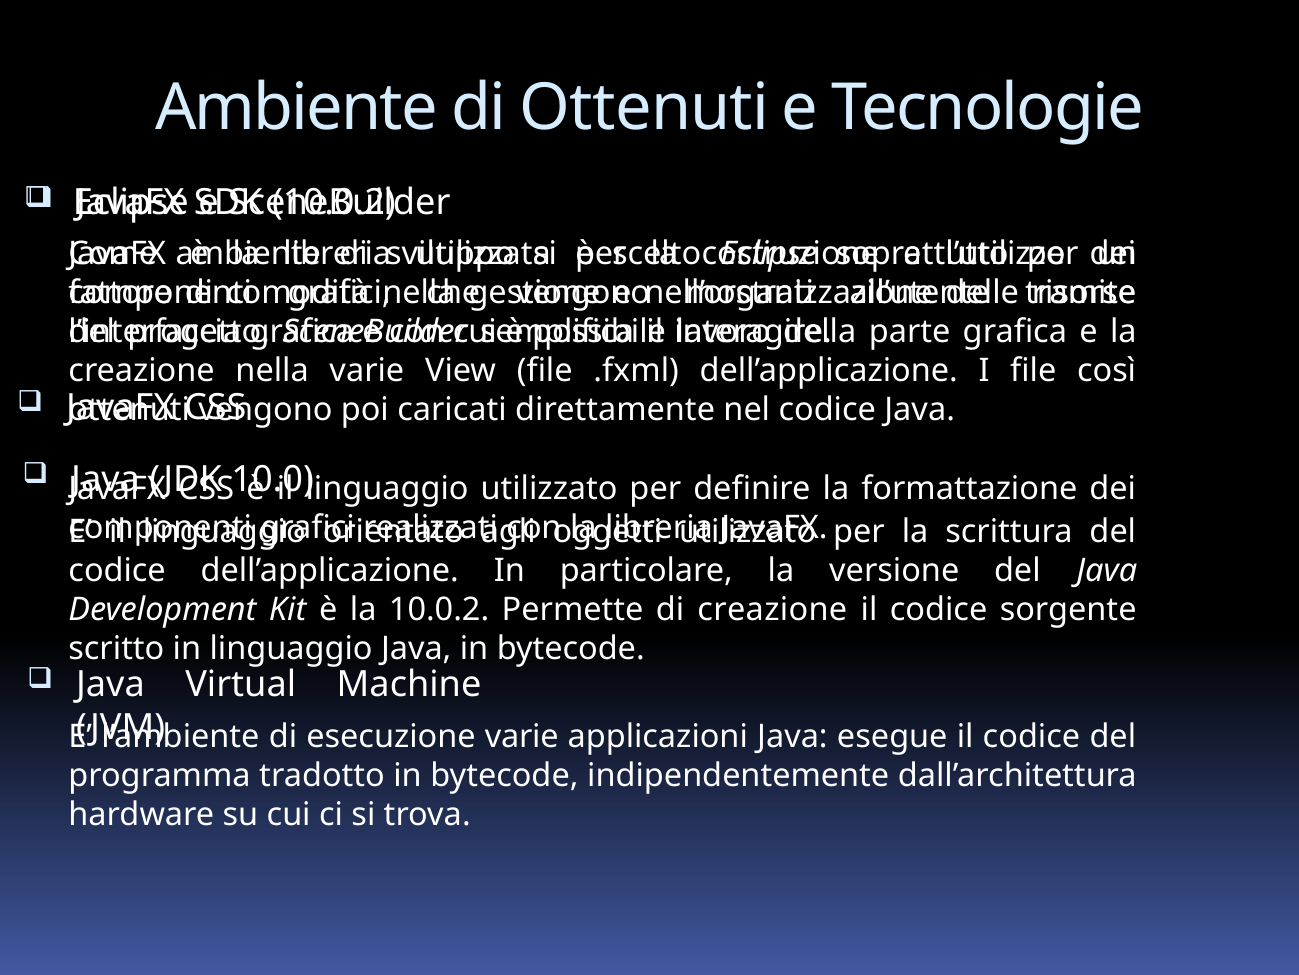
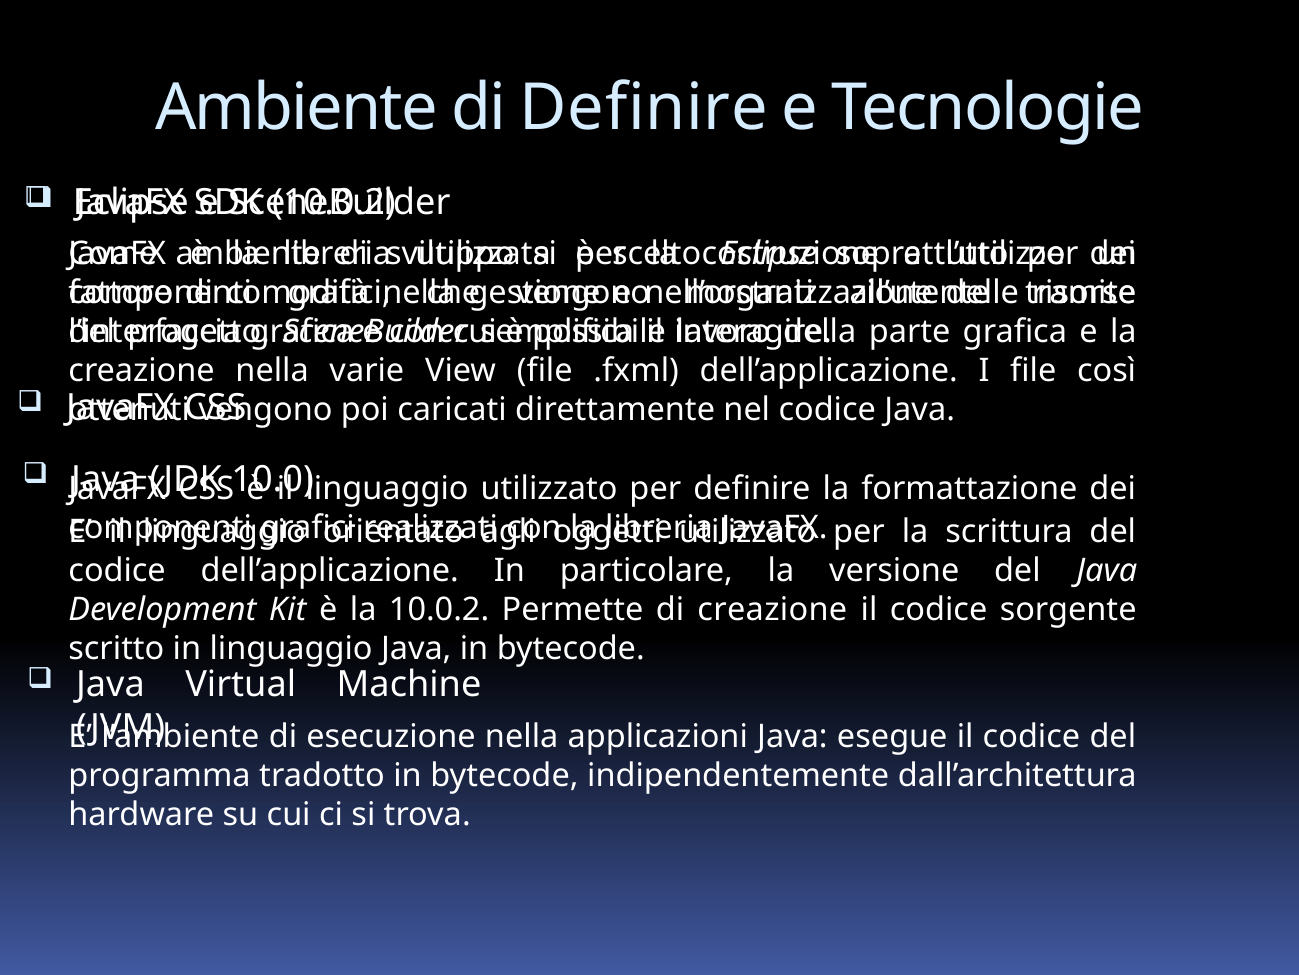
di Ottenuti: Ottenuti -> Definire (644, 108)
esecuzione varie: varie -> nella (522, 736)
